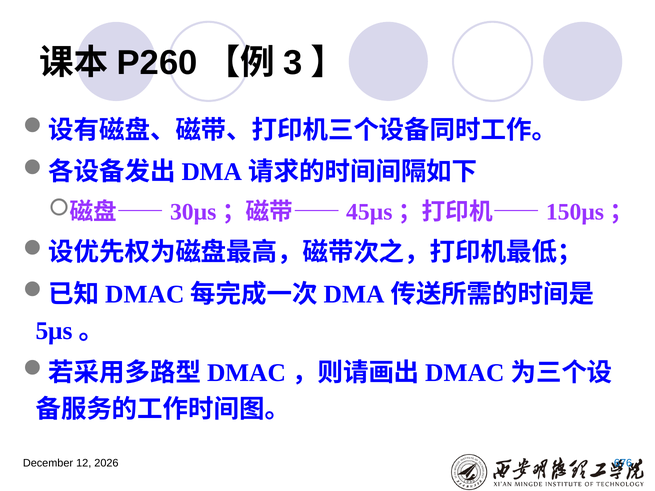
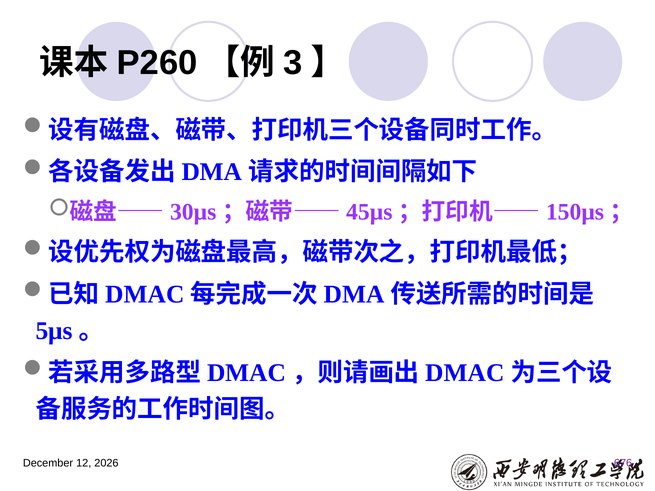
676 colour: blue -> purple (623, 464)
